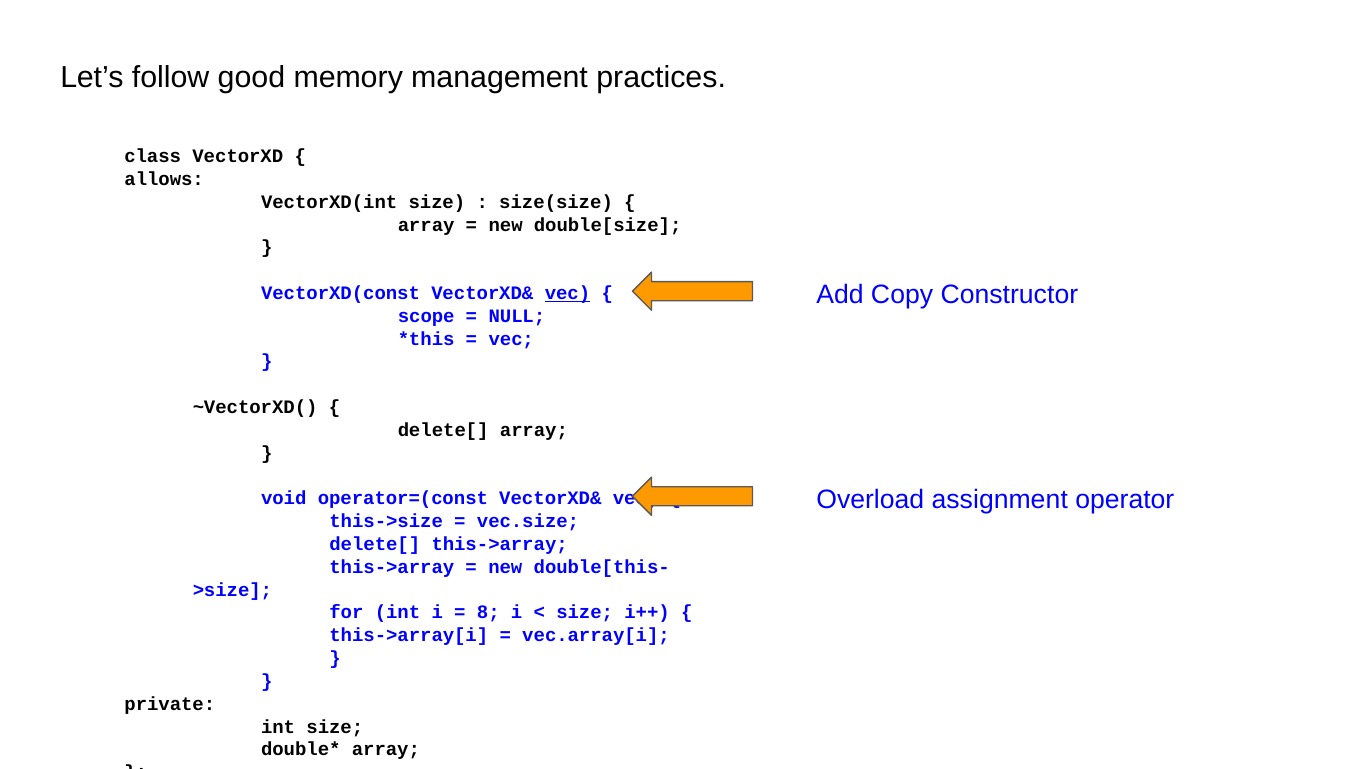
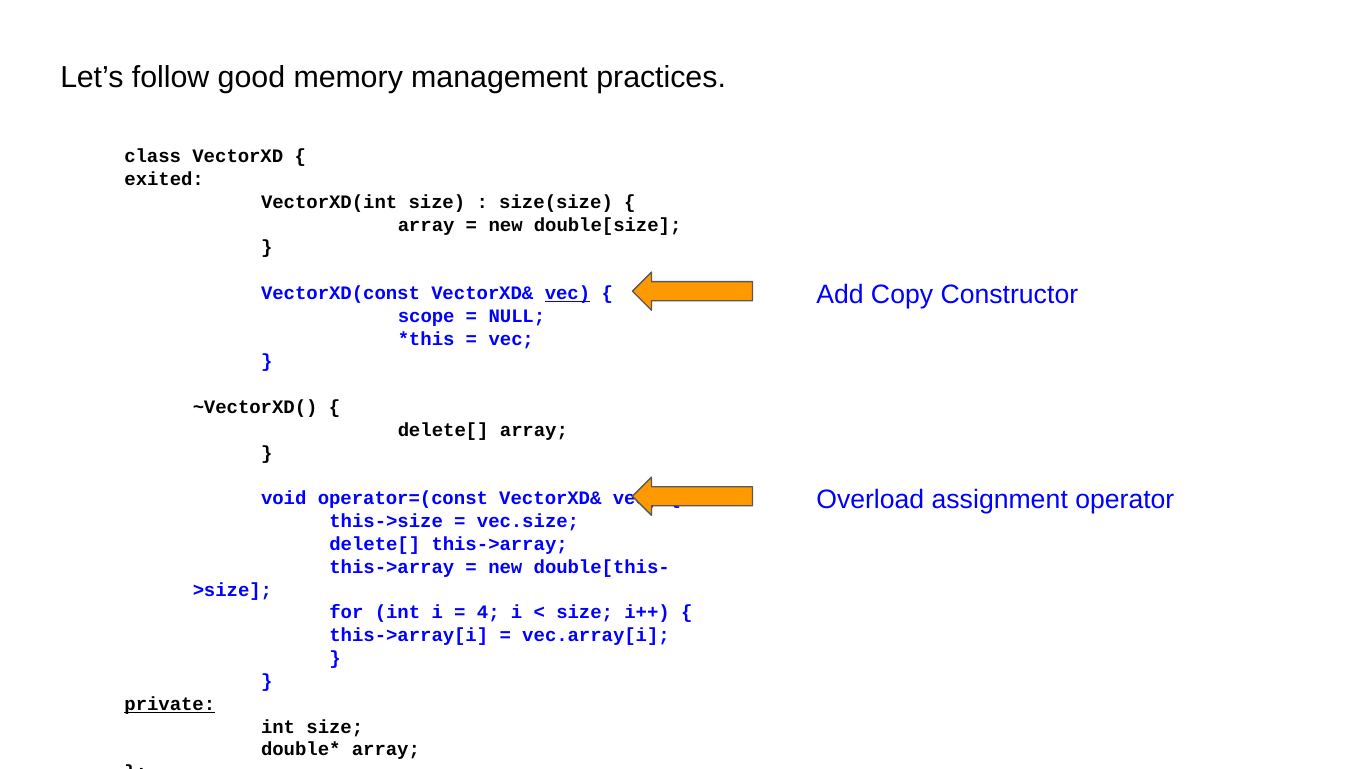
allows: allows -> exited (164, 179)
8: 8 -> 4 (488, 613)
private underline: none -> present (170, 704)
